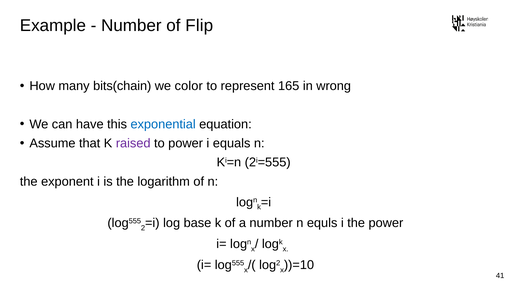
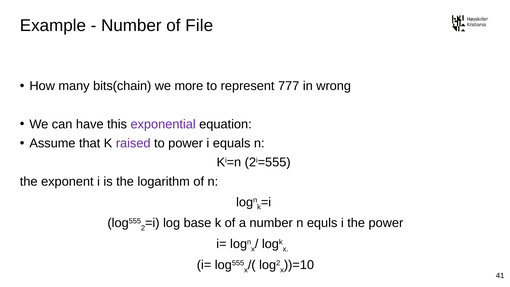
Flip: Flip -> File (199, 26)
color: color -> more (189, 86)
165: 165 -> 777 (289, 86)
exponential colour: blue -> purple (163, 124)
